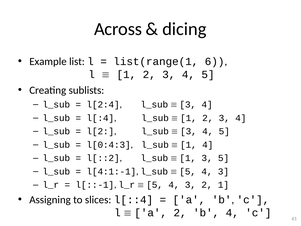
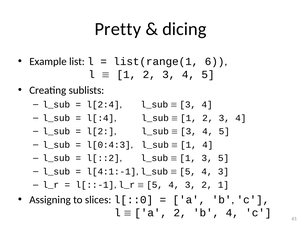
Across: Across -> Pretty (118, 29)
l[::4: l[::4 -> l[::0 (134, 200)
